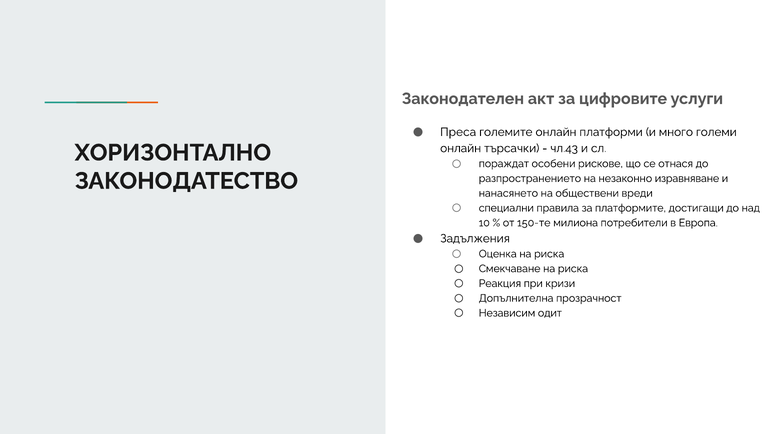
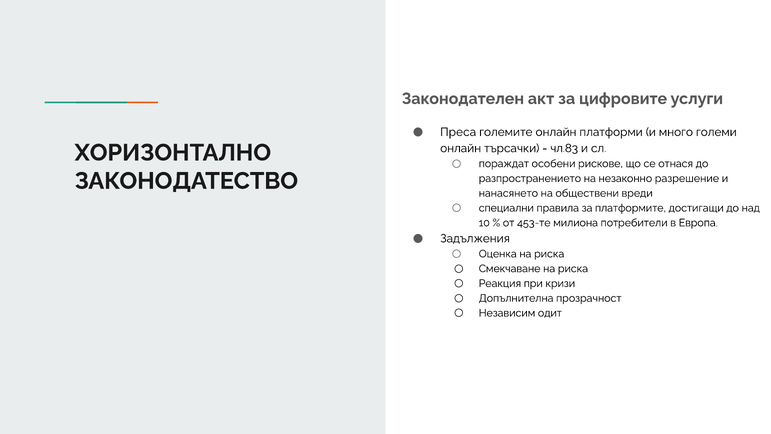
чл.43: чл.43 -> чл.83 (564, 148)
изравняване: изравняване -> разрешение (687, 178)
150-те: 150-те -> 453-те (534, 223)
